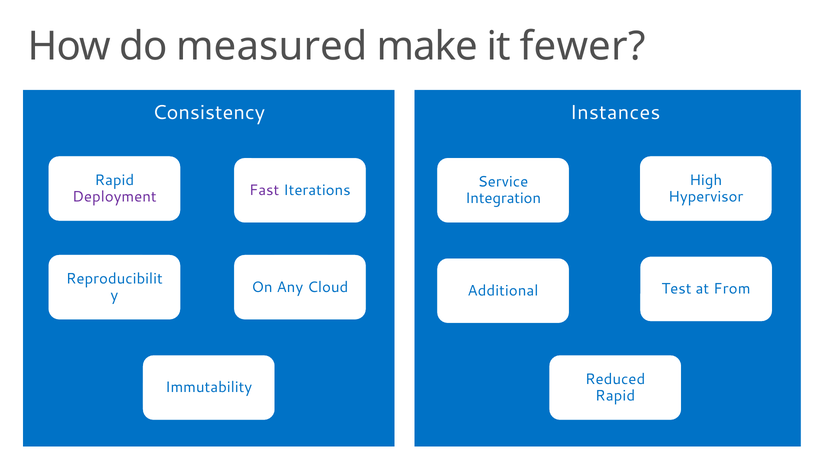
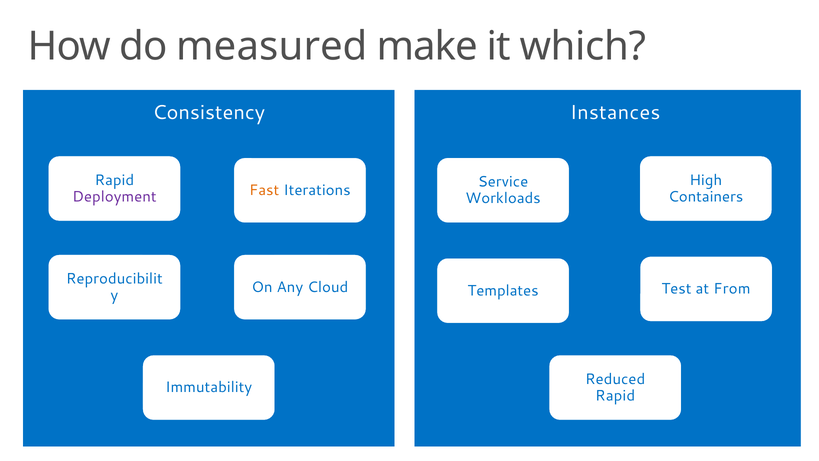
fewer: fewer -> which (583, 47)
Fast colour: purple -> orange (264, 190)
Hypervisor: Hypervisor -> Containers (706, 196)
Integration: Integration -> Workloads (503, 198)
Additional: Additional -> Templates (503, 290)
